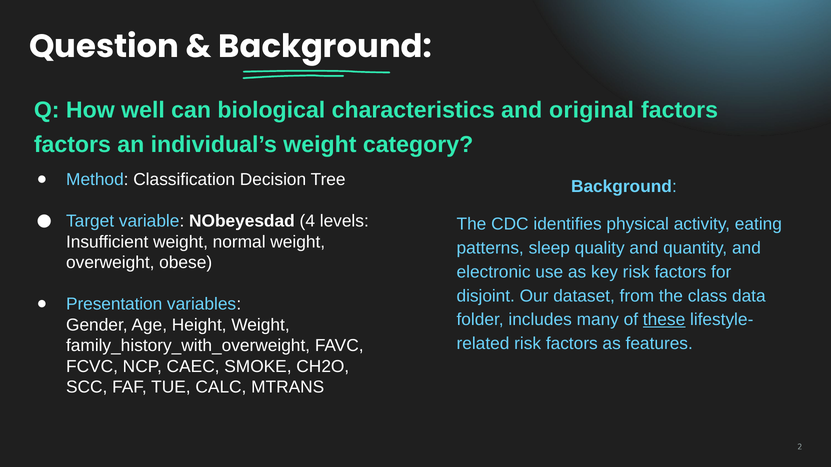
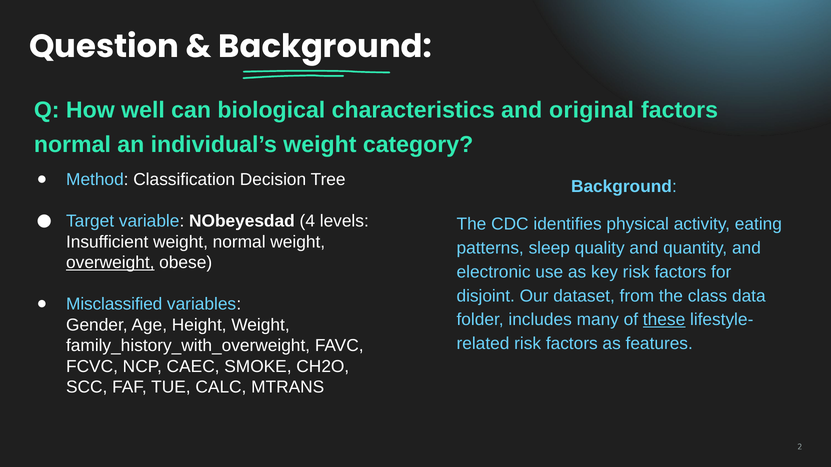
factors: factors -> normal (72, 145)
overweight underline: none -> present (110, 263)
Presentation: Presentation -> Misclassified (114, 305)
